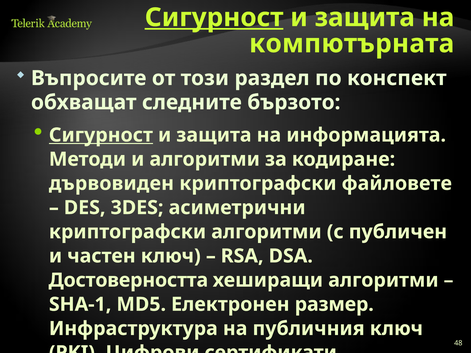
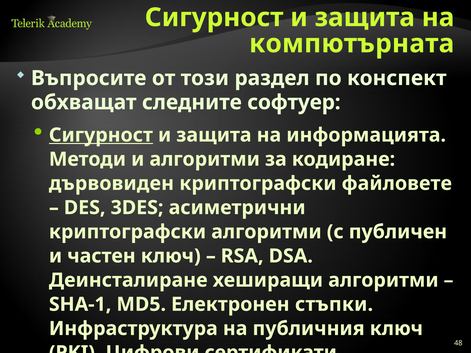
Сигурност underline: present -> none (214, 18)
бързото: бързото -> софтуер (294, 102)
Достоверността: Достоверността -> Деинсталиране (128, 280)
размер: размер -> стъпки (334, 305)
